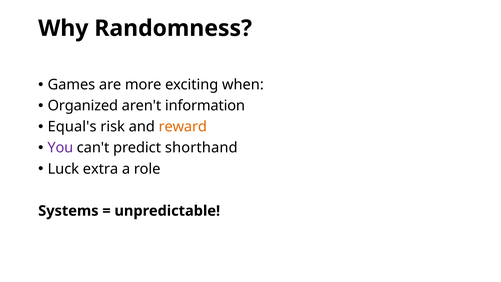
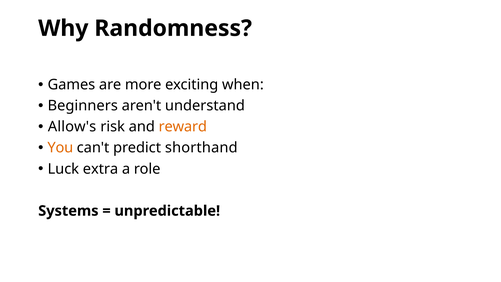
Organized: Organized -> Beginners (83, 106)
information: information -> understand (205, 106)
Equal's: Equal's -> Allow's (72, 127)
You colour: purple -> orange (60, 148)
